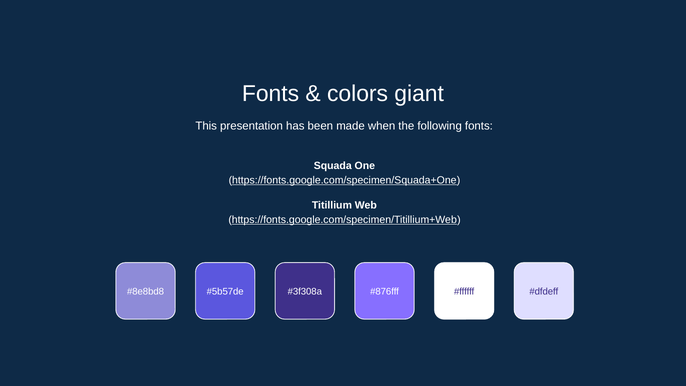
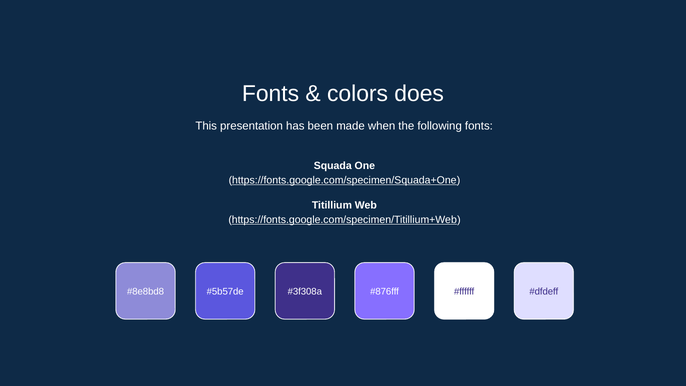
giant: giant -> does (419, 94)
